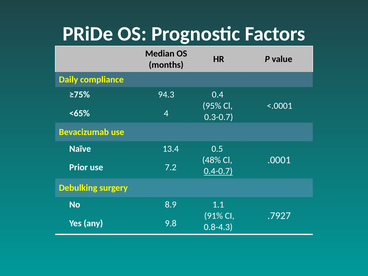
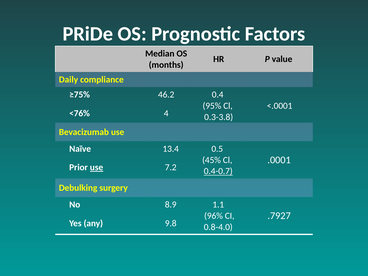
94.3: 94.3 -> 46.2 (166, 95)
<65%: <65% -> <76% (80, 113)
0.3-0.7: 0.3-0.7 -> 0.3-3.8 (219, 117)
48%: 48% -> 45% (212, 160)
use underline: none -> present (97, 167)
91%: 91% -> 96% (214, 216)
0.8-4.3: 0.8-4.3 -> 0.8-4.0 (218, 227)
